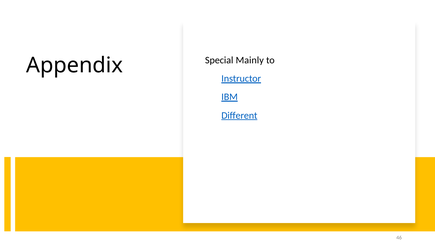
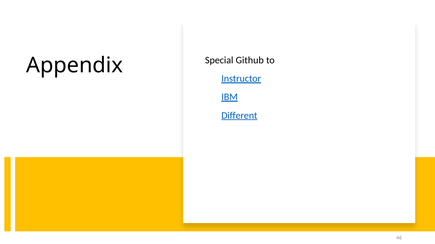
Mainly: Mainly -> Github (250, 60)
